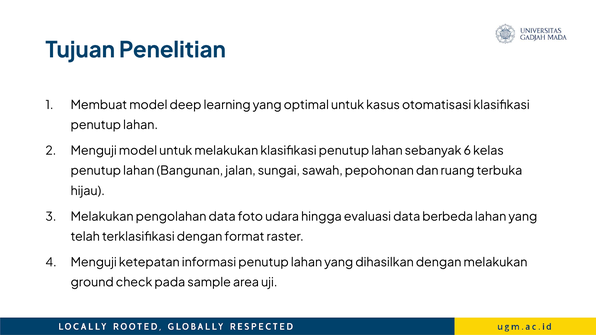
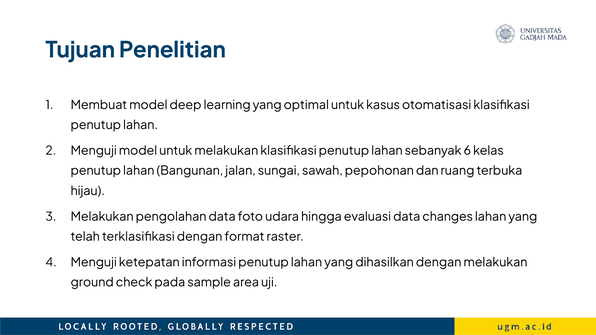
berbeda: berbeda -> changes (448, 217)
